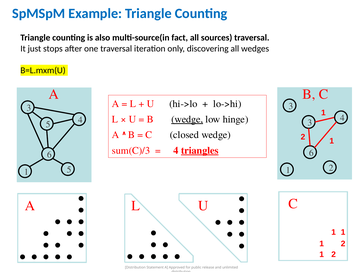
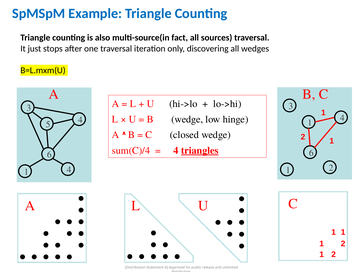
wedge underline: present -> none (187, 119)
3: 3 -> 1 (310, 123)
sum(C)/3: sum(C)/3 -> sum(C)/4 (131, 151)
1 5: 5 -> 4 (69, 170)
